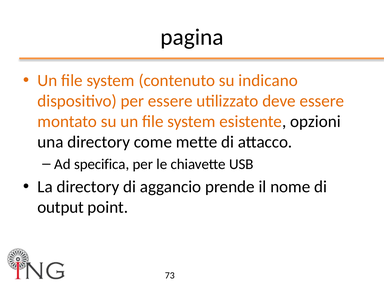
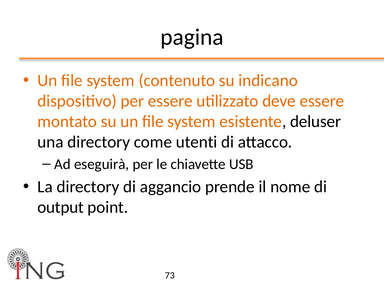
opzioni: opzioni -> deluser (316, 122)
mette: mette -> utenti (197, 142)
specifica: specifica -> eseguirà (102, 164)
